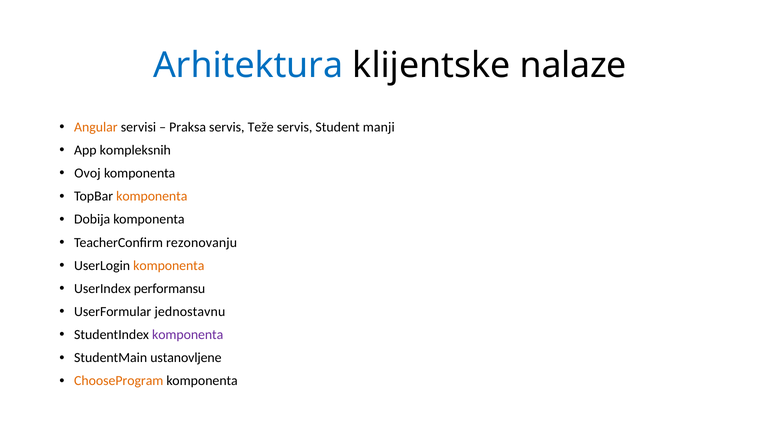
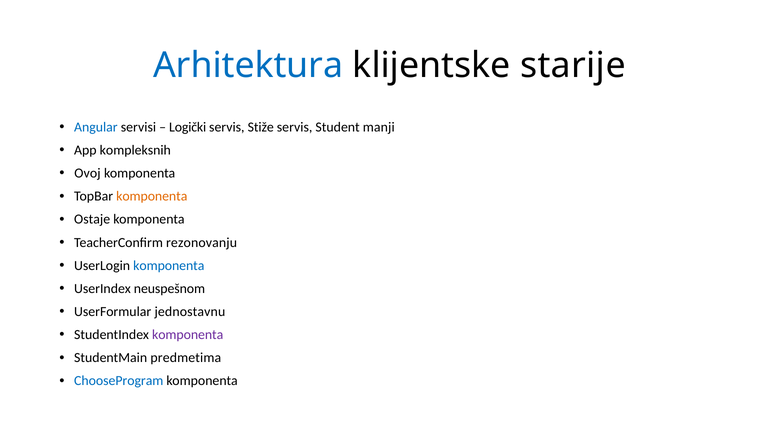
nalaze: nalaze -> starije (573, 66)
Angular colour: orange -> blue (96, 127)
Praksa: Praksa -> Logički (188, 127)
Teže: Teže -> Stiže (261, 127)
Dobija: Dobija -> Ostaje (92, 219)
komponenta colour: orange -> blue (169, 265)
performansu: performansu -> neuspešnom (169, 288)
ustanovljene: ustanovljene -> predmetima (186, 358)
ChooseProgram colour: orange -> blue (119, 381)
